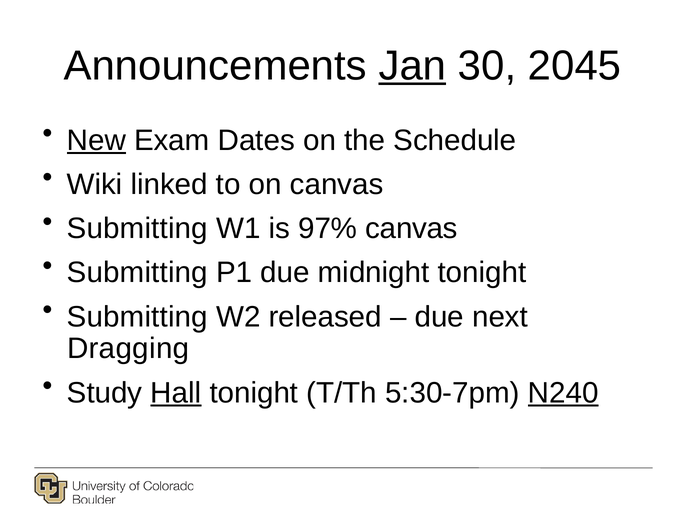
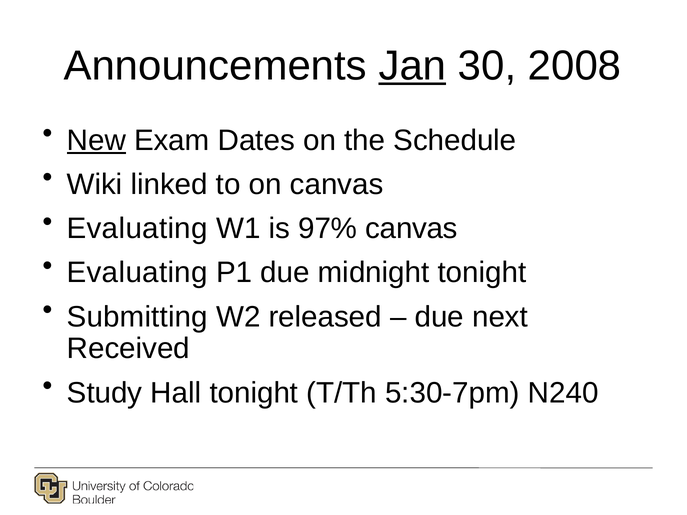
2045: 2045 -> 2008 (575, 66)
Submitting: Submitting -> Evaluating (137, 229)
Submitting: Submitting -> Evaluating (137, 273)
Dragging: Dragging -> Received (128, 349)
Hall underline: present -> none (176, 393)
N240 underline: present -> none (563, 393)
